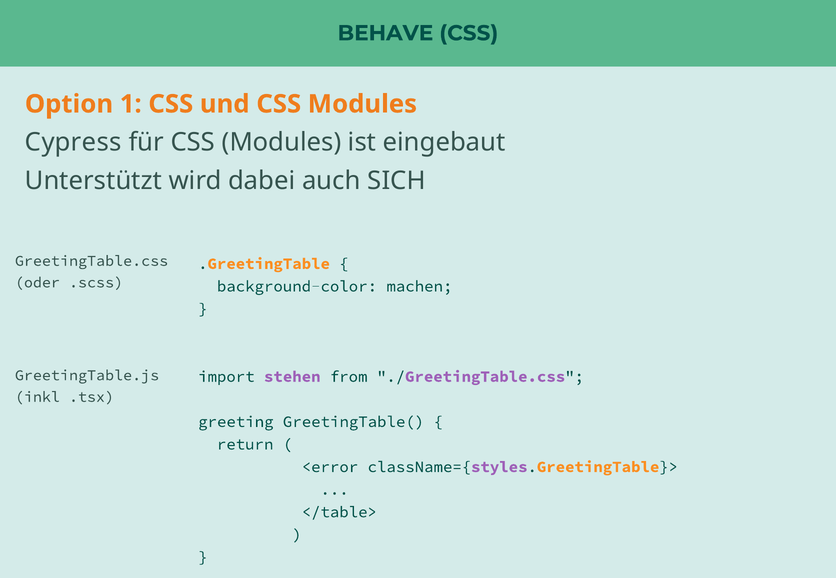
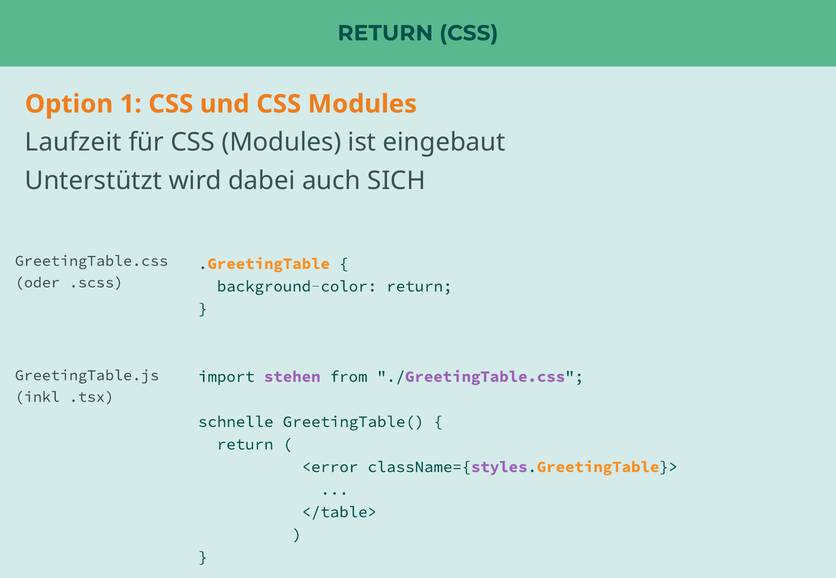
BEHAVE: BEHAVE -> RETURN (385, 33)
Cypress: Cypress -> Laufzeit (73, 143)
background-color machen: machen -> return (419, 287)
greeting: greeting -> schnelle (236, 422)
